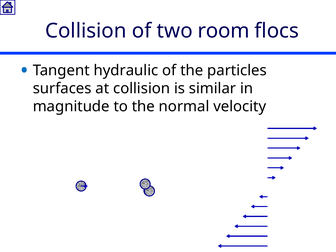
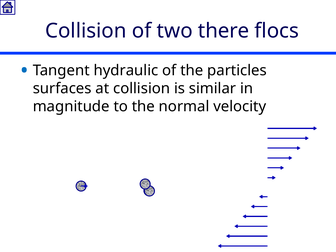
room: room -> there (224, 31)
